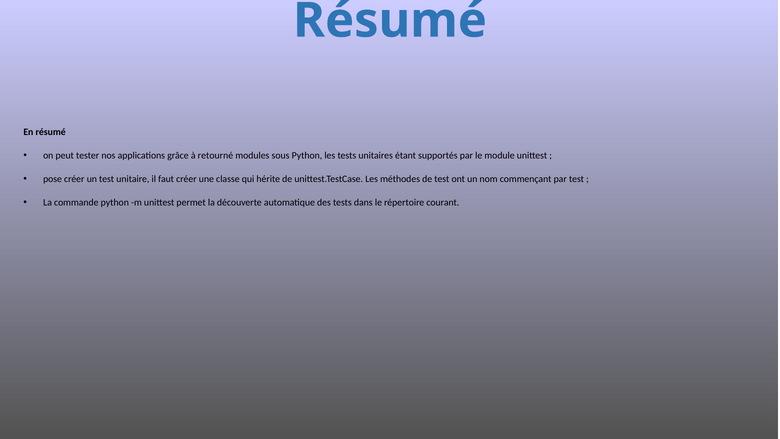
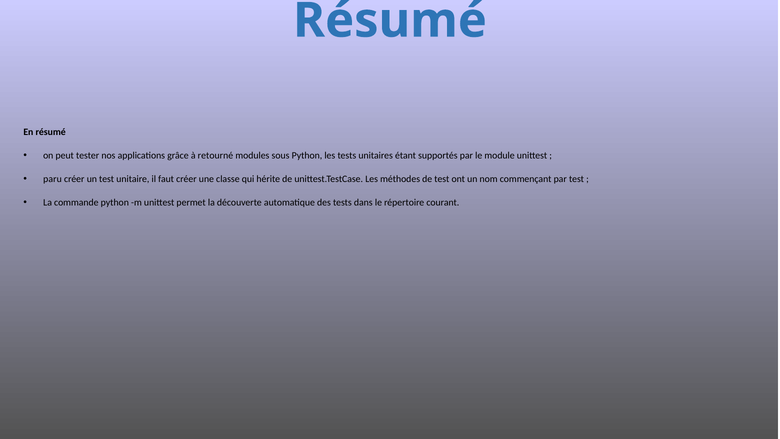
pose: pose -> paru (52, 179)
